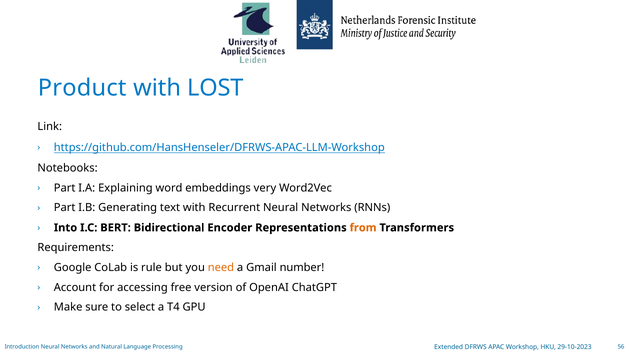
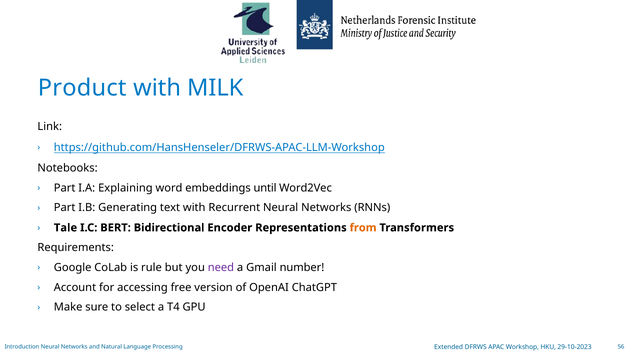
LOST: LOST -> MILK (215, 88)
very: very -> until (265, 188)
Into: Into -> Tale (65, 228)
need colour: orange -> purple (221, 267)
